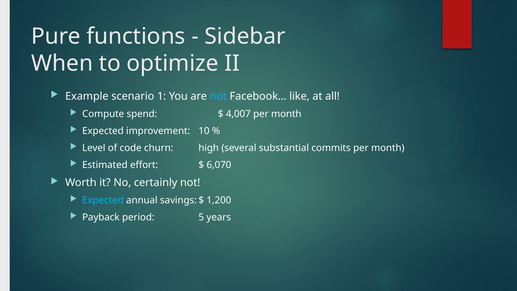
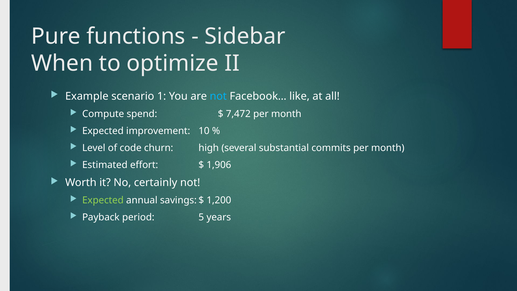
4,007: 4,007 -> 7,472 (238, 114)
6,070: 6,070 -> 1,906 (219, 165)
Expected colour: light blue -> light green (103, 200)
